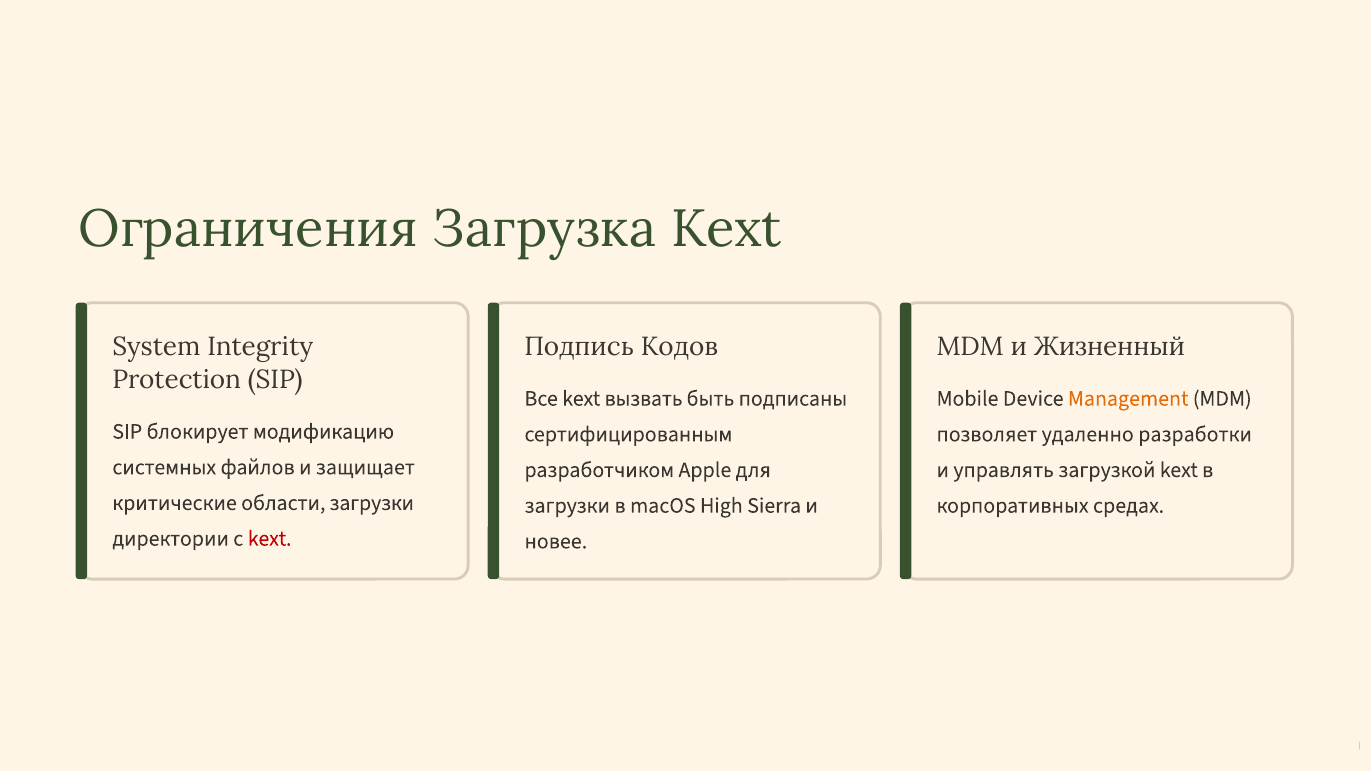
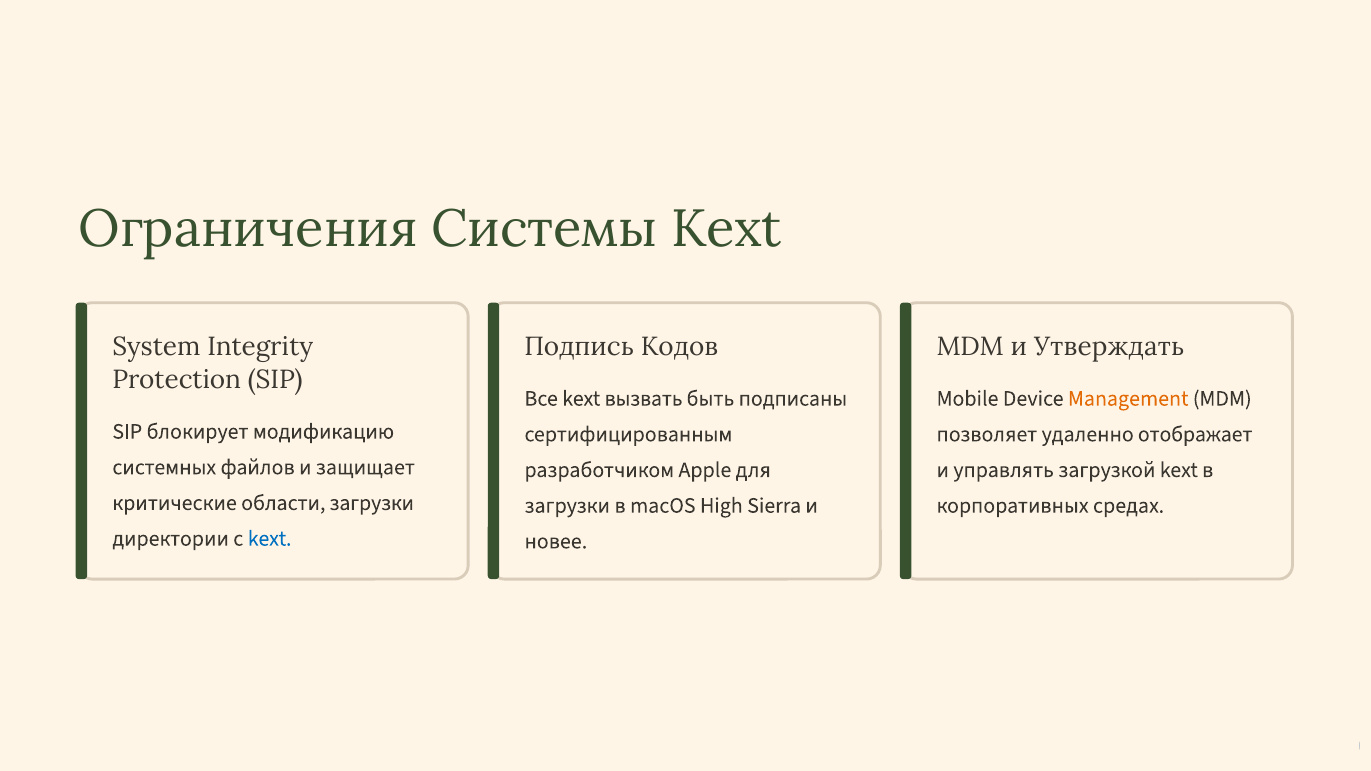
Загрузка: Загрузка -> Системы (545, 230)
Жизненный: Жизненный -> Утверждать (1109, 347)
разработки: разработки -> отображает (1195, 434)
kext colour: red -> blue (270, 539)
